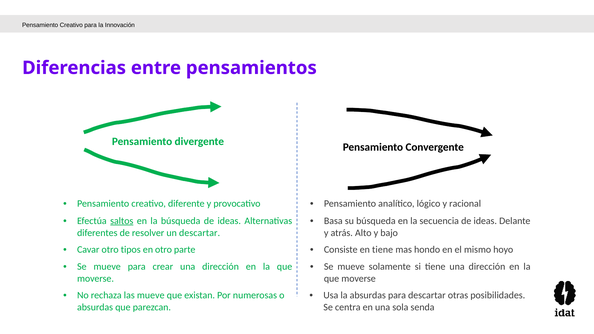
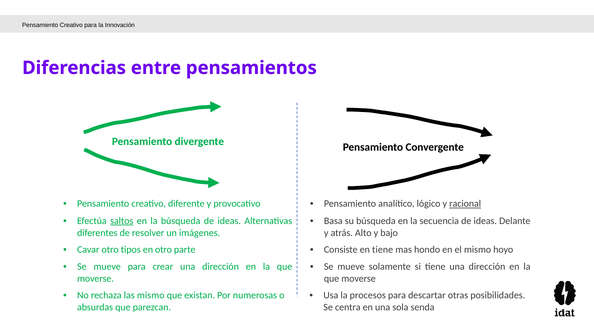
racional underline: none -> present (465, 204)
un descartar: descartar -> imágenes (200, 233)
las mueve: mueve -> mismo (151, 295)
la absurdas: absurdas -> procesos (368, 295)
